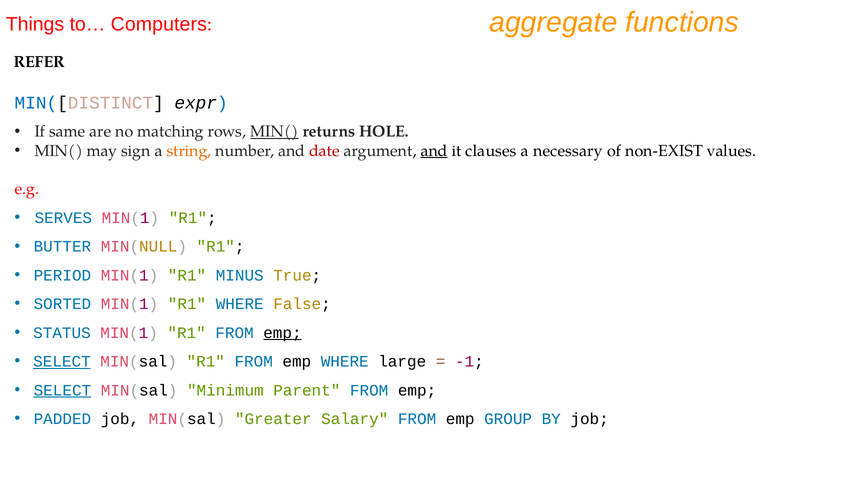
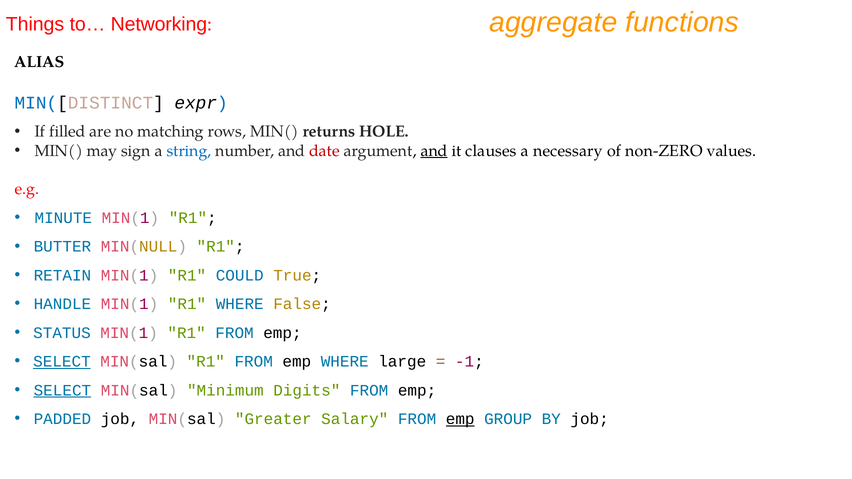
Computers: Computers -> Networking (159, 24)
REFER: REFER -> ALIAS (39, 62)
same: same -> filled (67, 132)
MIN( underline: present -> none (274, 132)
string colour: orange -> blue (189, 151)
non-EXIST: non-EXIST -> non-ZERO (664, 151)
SERVES: SERVES -> MINUTE (63, 218)
PERIOD: PERIOD -> RETAIN (62, 275)
MINUS: MINUS -> COULD (240, 275)
SORTED: SORTED -> HANDLE (62, 304)
emp underline: present -> none (282, 333)
Parent: Parent -> Digits (307, 391)
emp underline: none -> present (460, 419)
